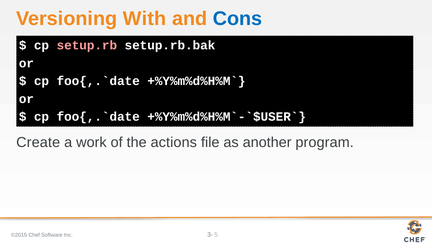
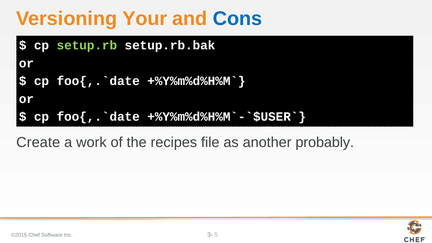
With: With -> Your (145, 19)
setup.rb colour: pink -> light green (87, 45)
actions: actions -> recipes (174, 143)
program: program -> probably (325, 143)
